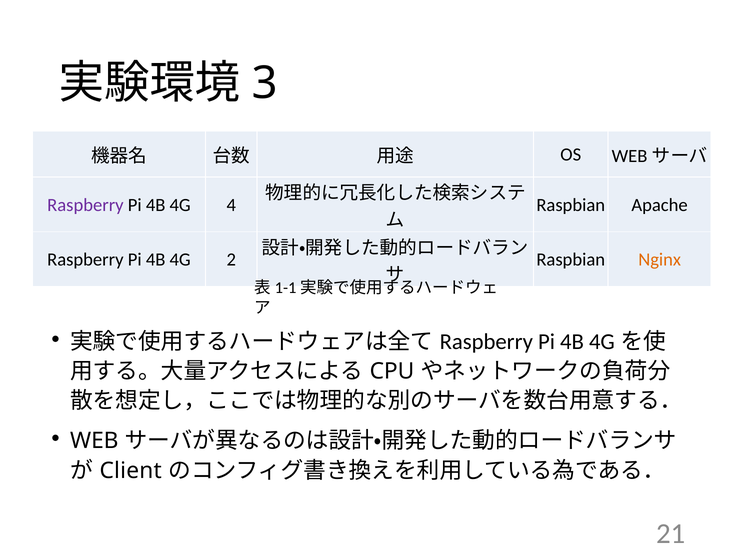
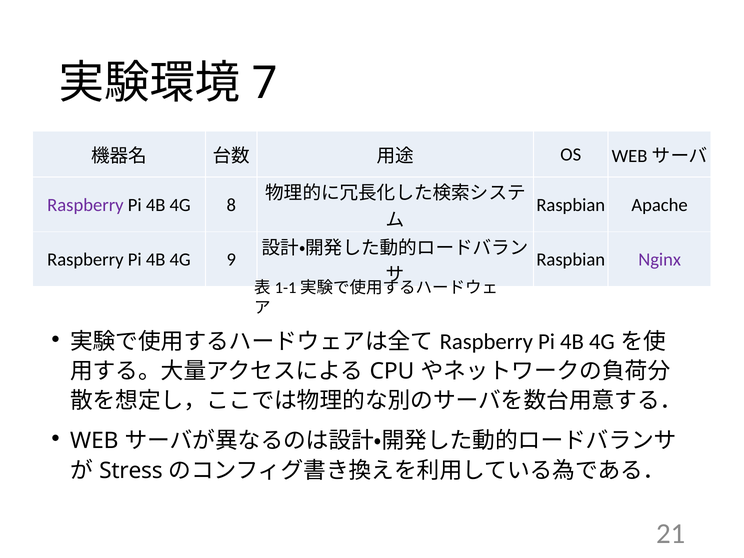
3: 3 -> 7 (265, 83)
4: 4 -> 8 (231, 205)
2: 2 -> 9 (231, 260)
Nginx colour: orange -> purple (660, 260)
Client: Client -> Stress (131, 471)
